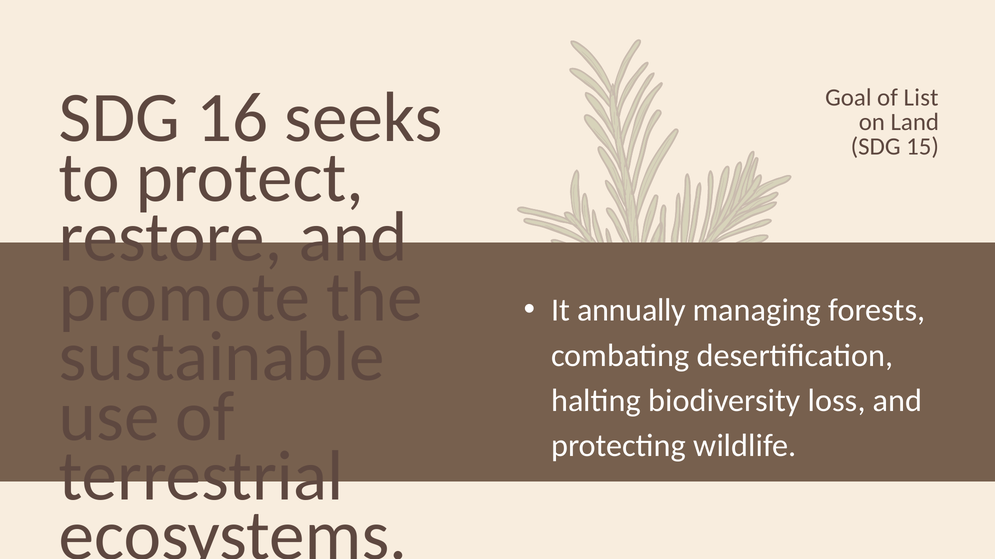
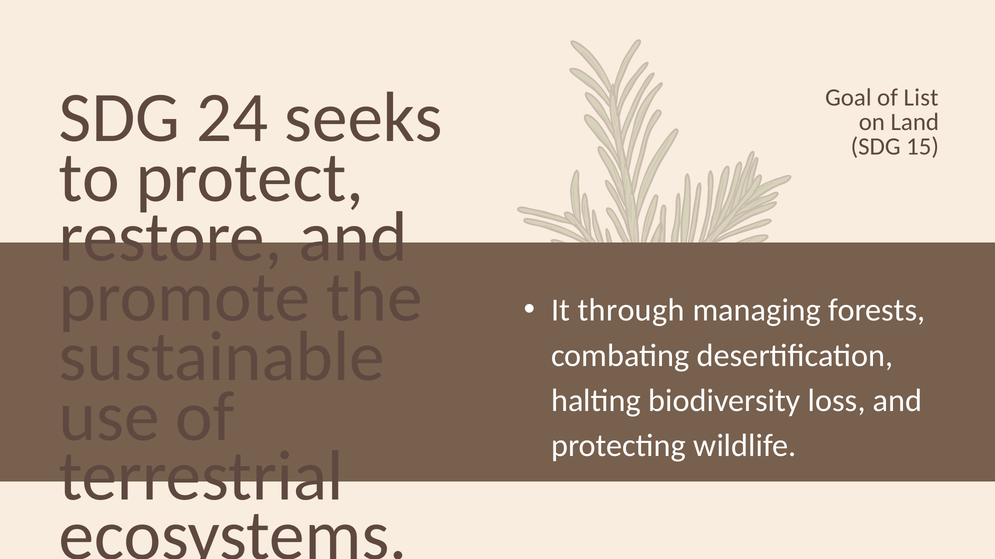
16: 16 -> 24 (232, 118)
annually: annually -> through (631, 311)
